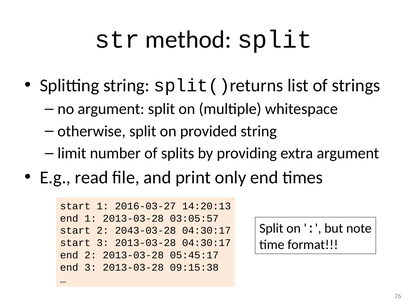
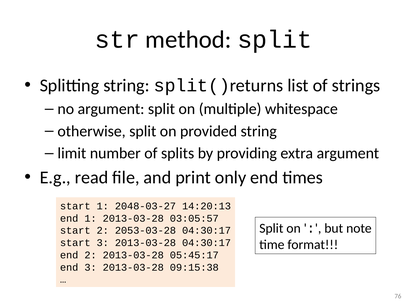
2016-03-27: 2016-03-27 -> 2048-03-27 (145, 206)
2043-03-28: 2043-03-28 -> 2053-03-28 (145, 230)
